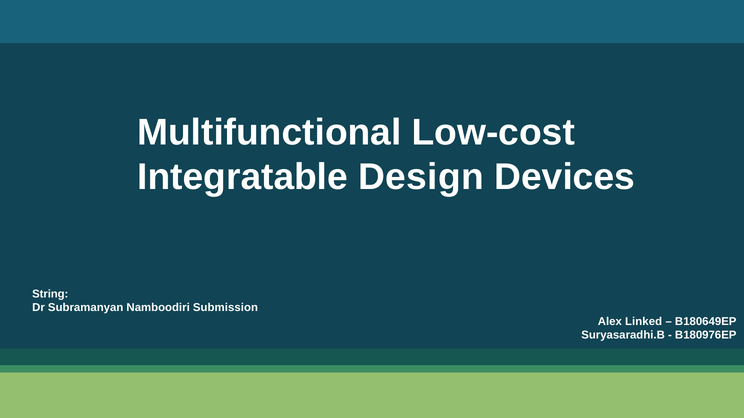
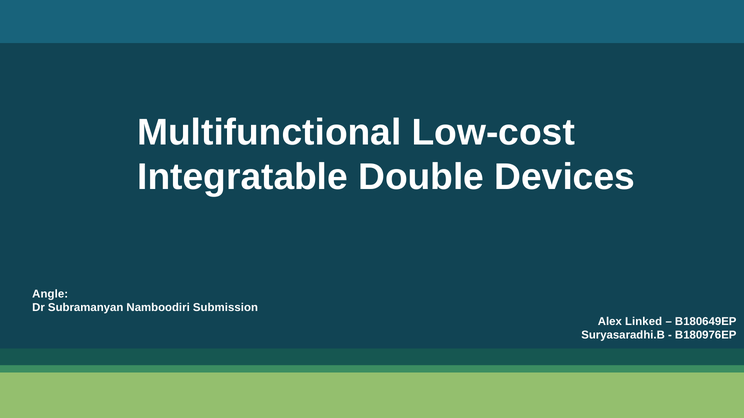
Design: Design -> Double (421, 177)
String: String -> Angle (50, 294)
